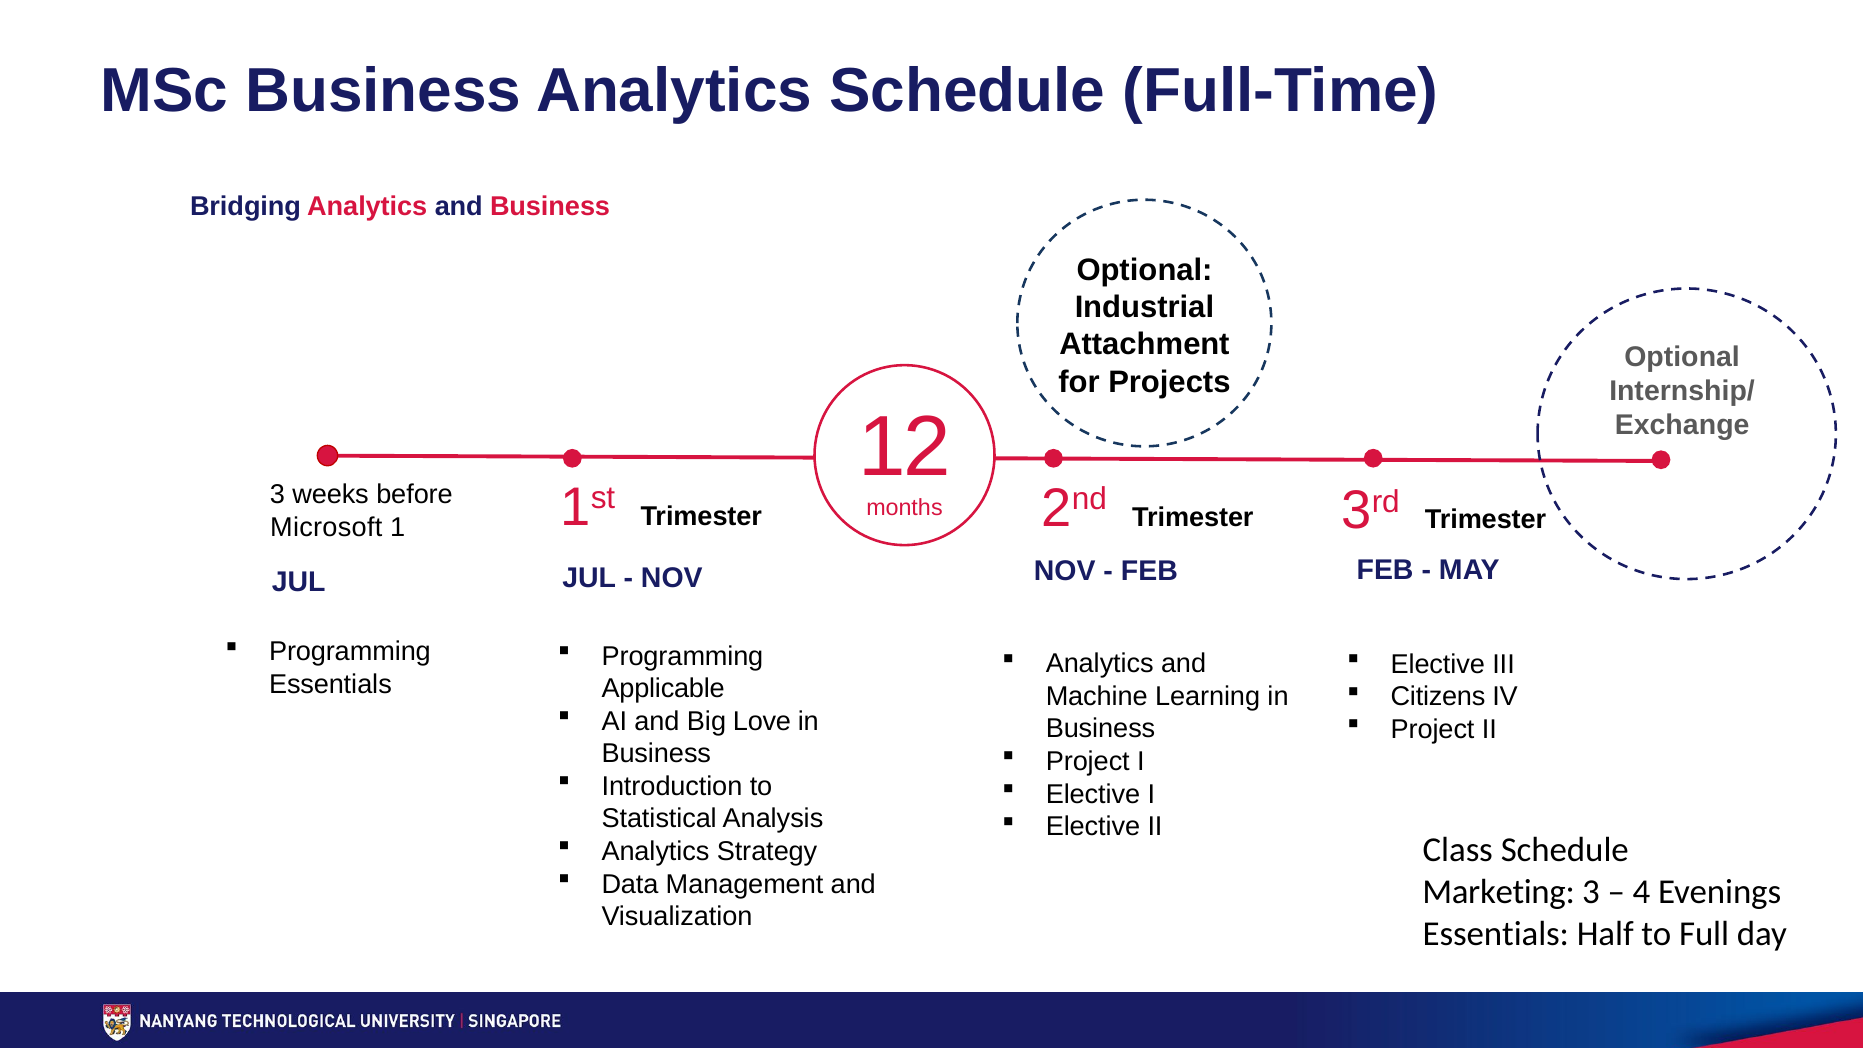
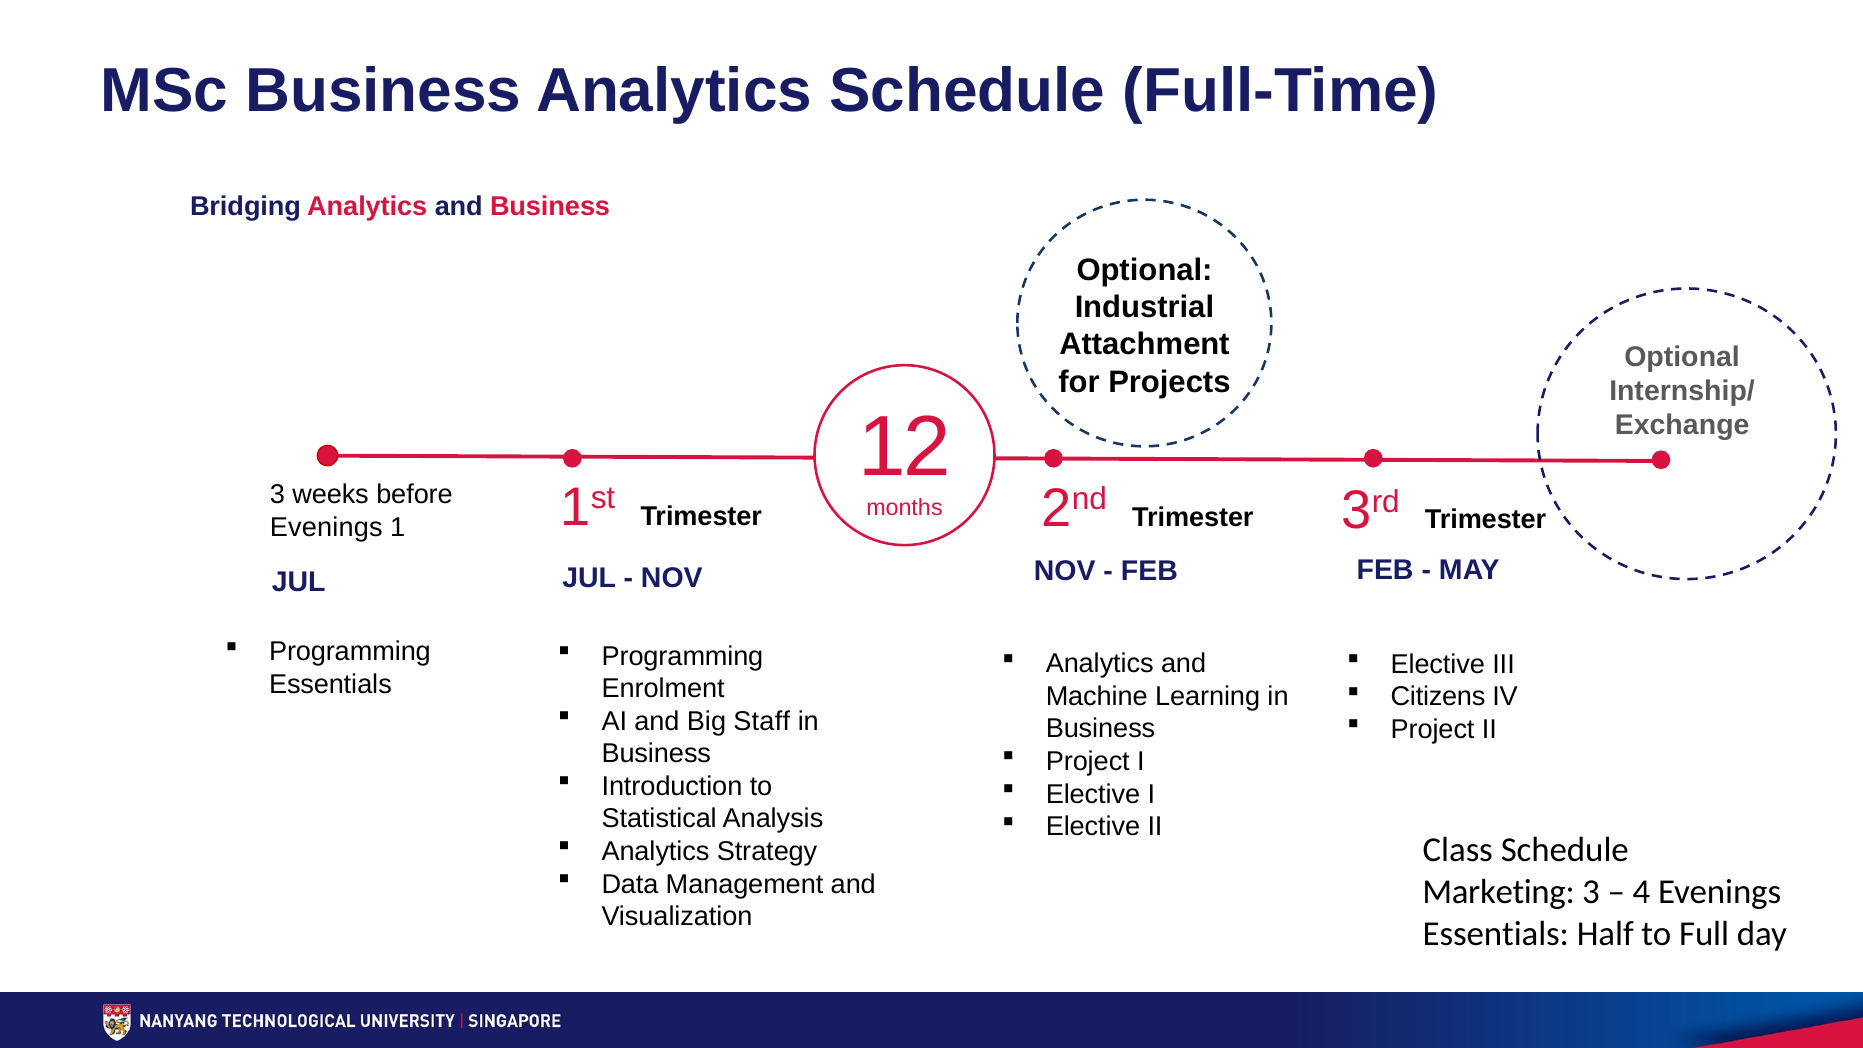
Microsoft: Microsoft -> Evenings (326, 527)
Applicable: Applicable -> Enrolment (663, 689)
Love: Love -> Staff (762, 721)
